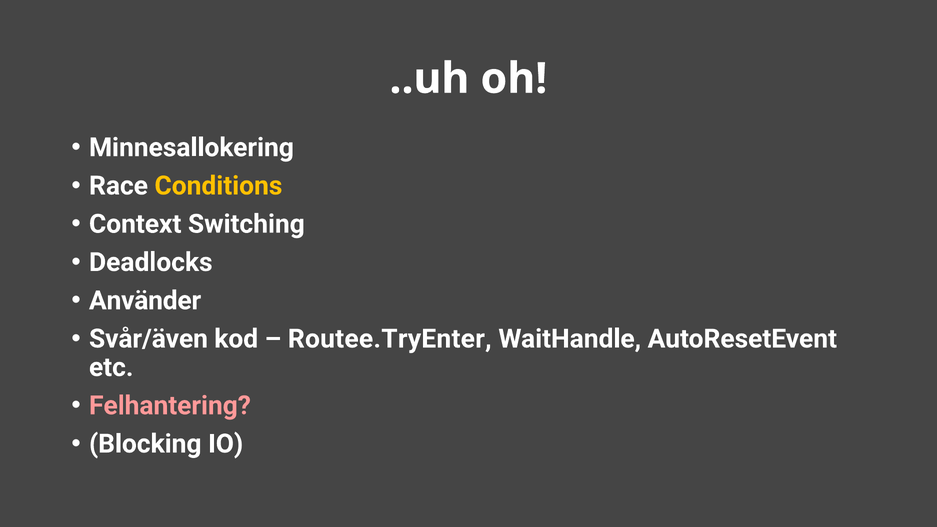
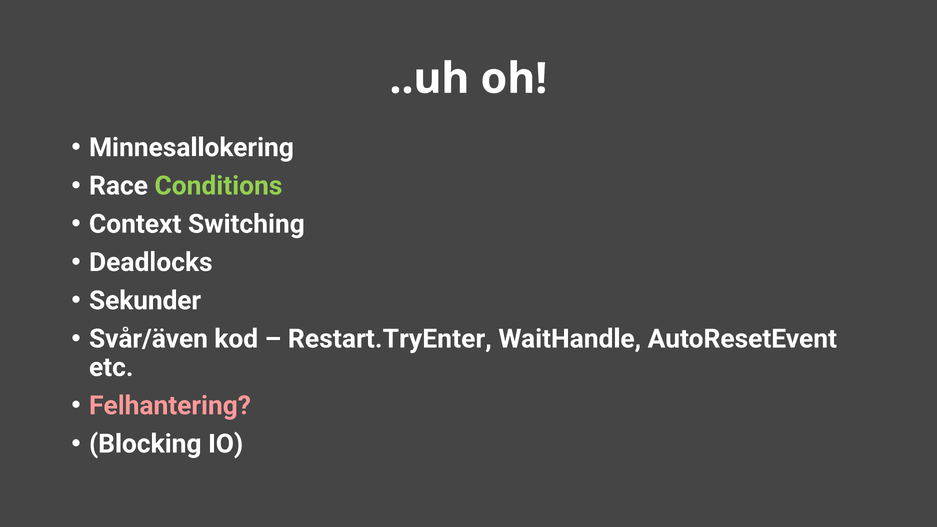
Conditions colour: yellow -> light green (218, 186)
Använder: Använder -> Sekunder (145, 301)
Routee.TryEnter: Routee.TryEnter -> Restart.TryEnter (390, 339)
